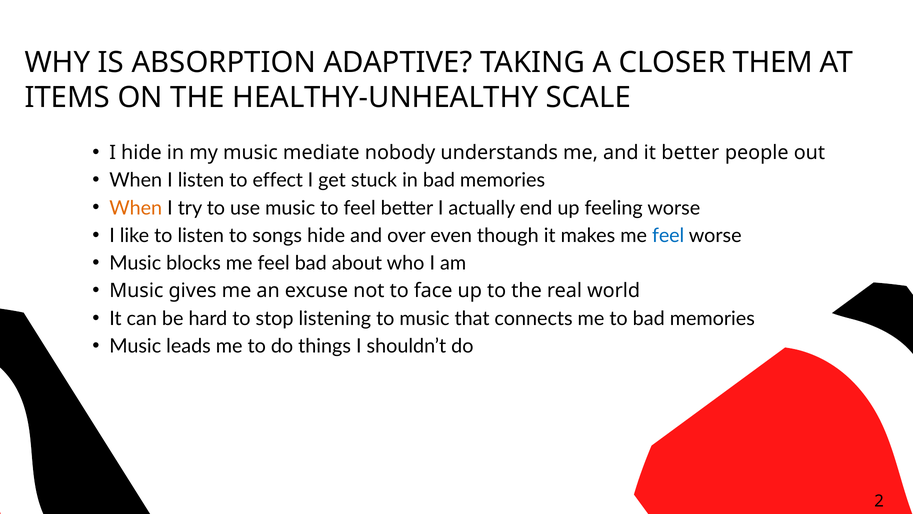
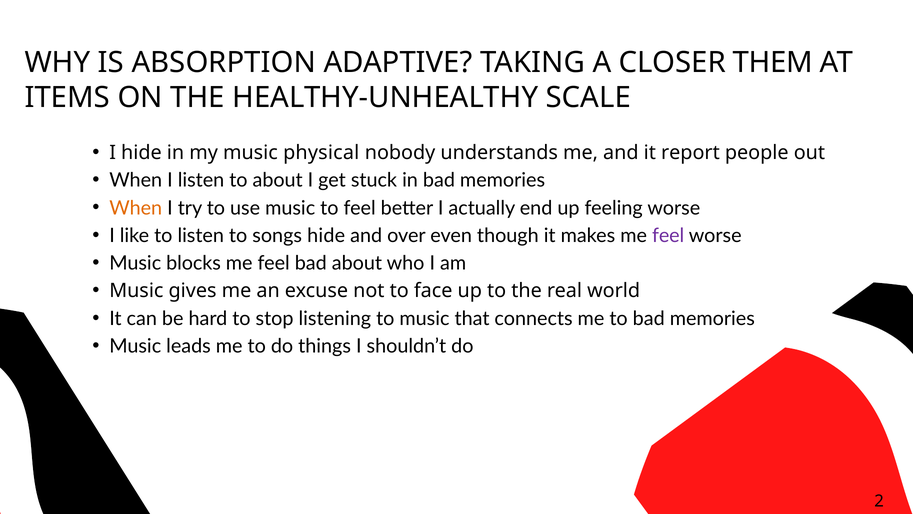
mediate: mediate -> physical (321, 153)
it better: better -> report (690, 153)
to effect: effect -> about (278, 180)
feel colour: blue -> purple (668, 235)
